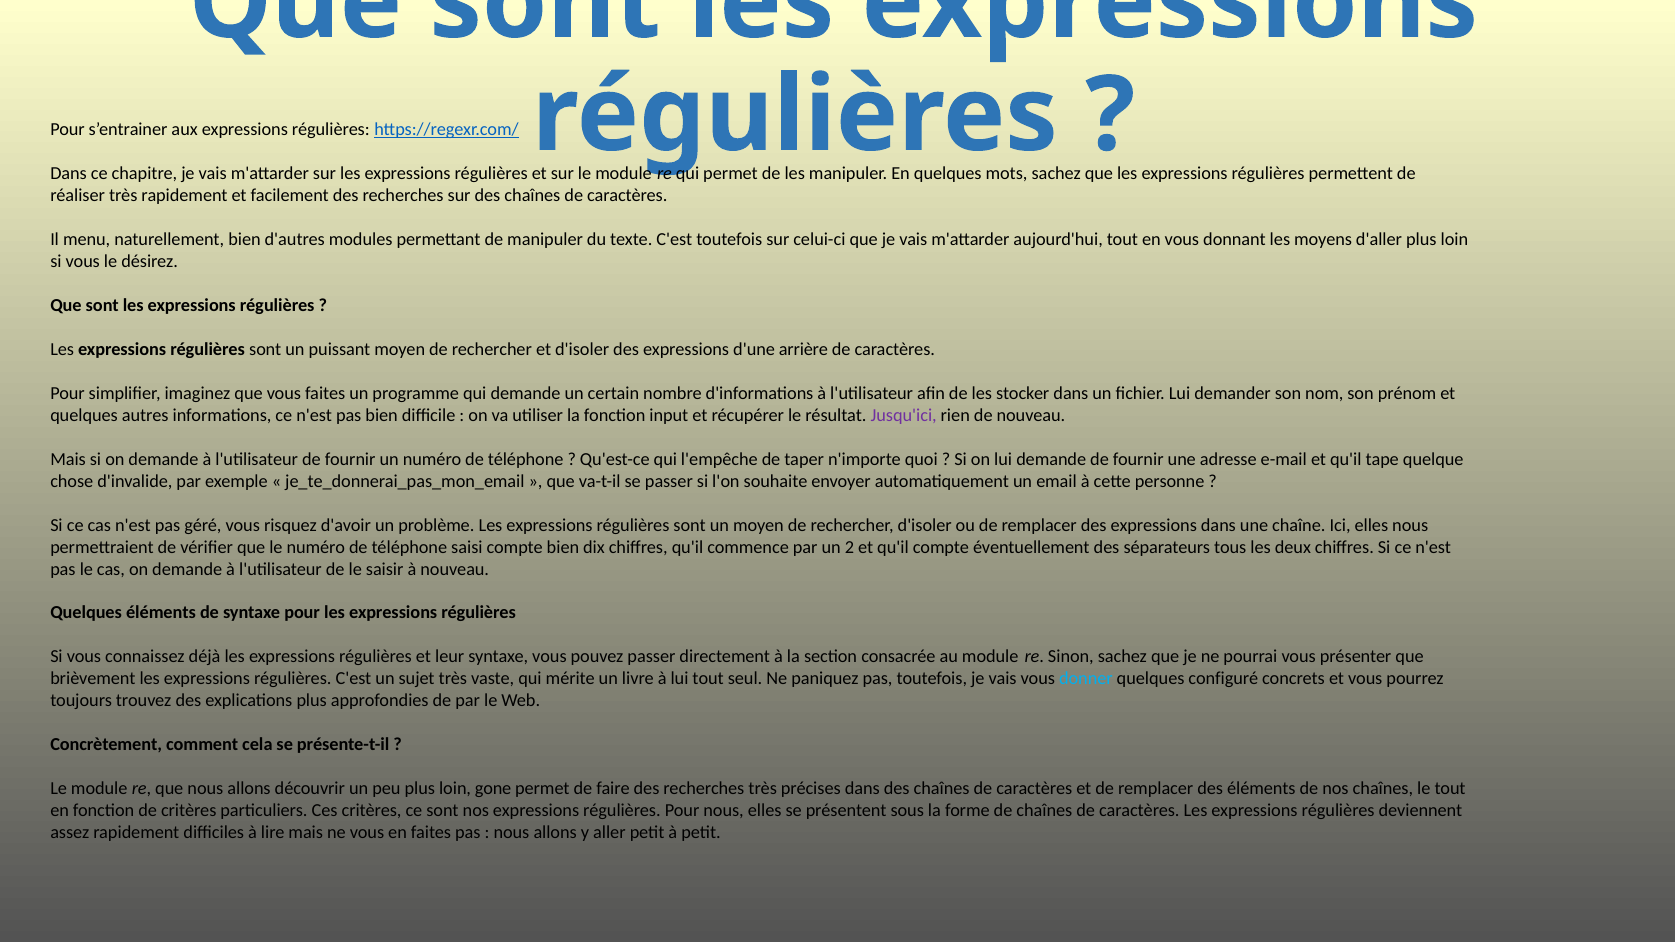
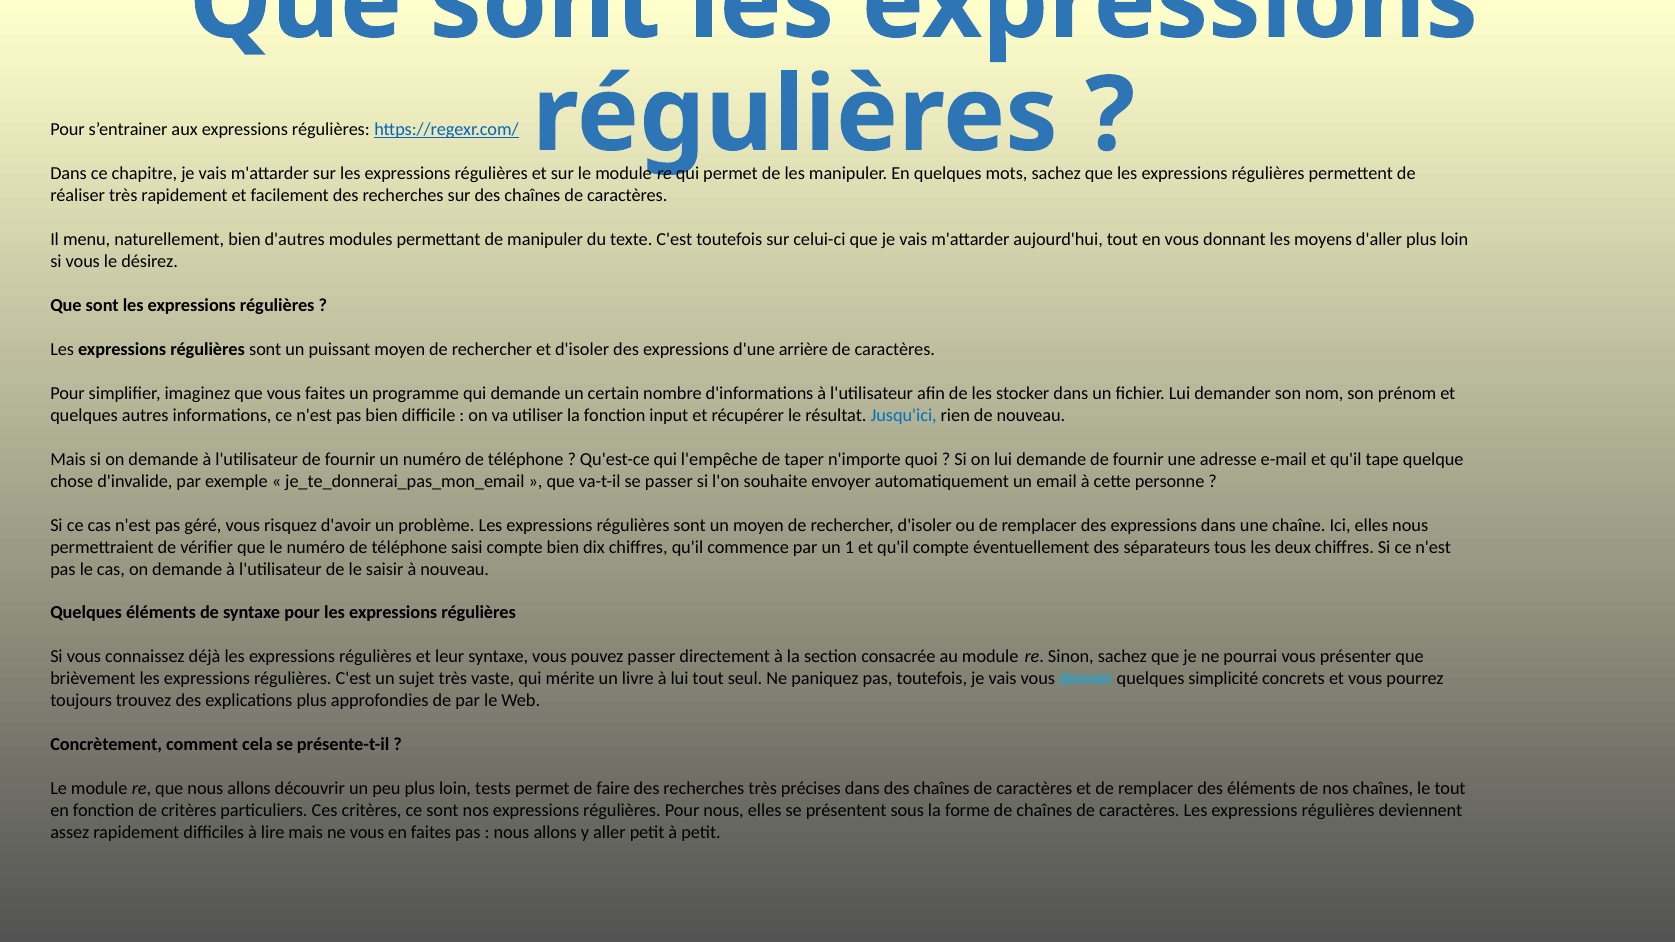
Jusqu'ici colour: purple -> blue (904, 415)
2: 2 -> 1 (849, 547)
configuré: configuré -> simplicité (1223, 679)
gone: gone -> tests (493, 789)
